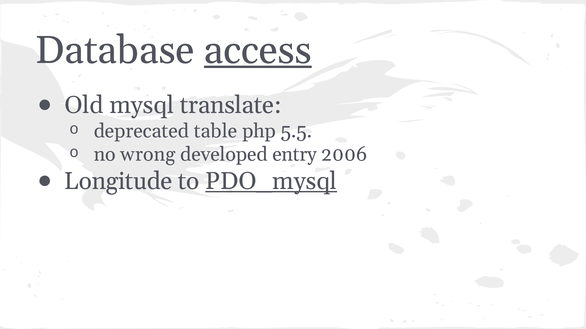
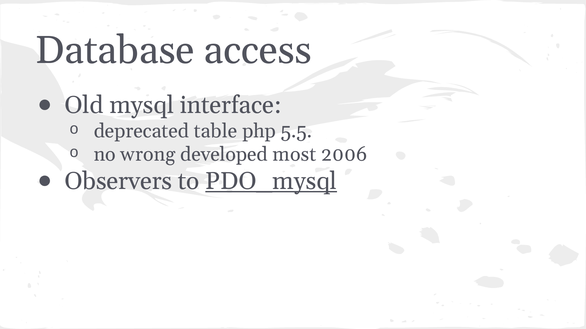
access underline: present -> none (258, 50)
translate: translate -> interface (231, 105)
entry: entry -> most (294, 155)
Longitude: Longitude -> Observers (118, 182)
